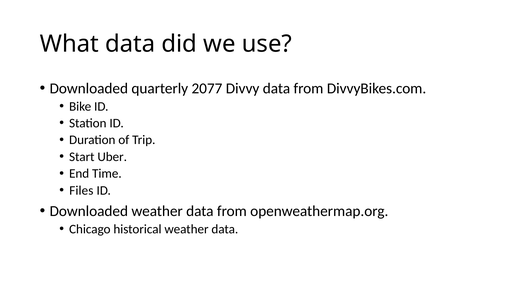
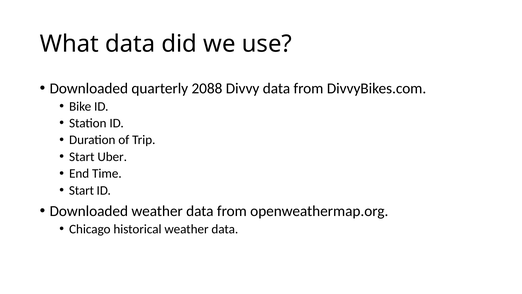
2077: 2077 -> 2088 (207, 88)
Files: Files -> Start (81, 190)
